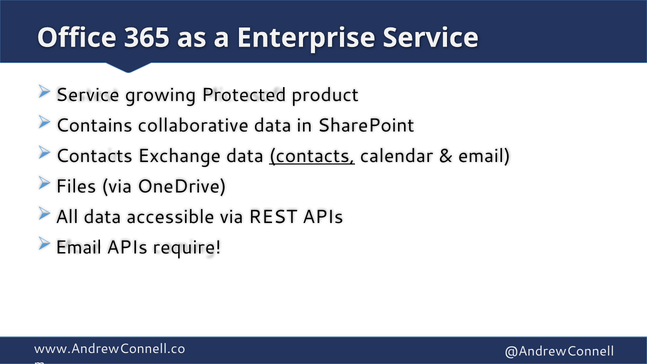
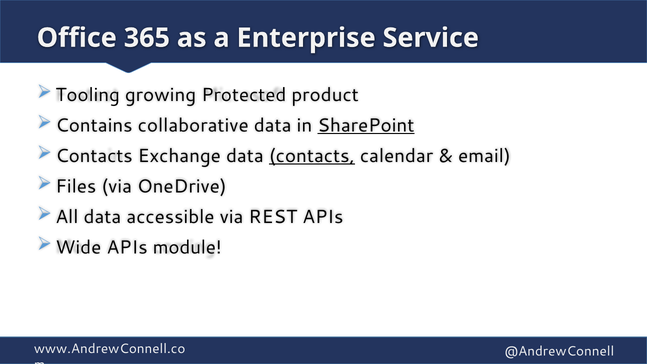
Service: Service -> Tooling (88, 95)
SharePoint underline: none -> present (366, 126)
Email: Email -> Wide (78, 247)
require: require -> module (187, 247)
